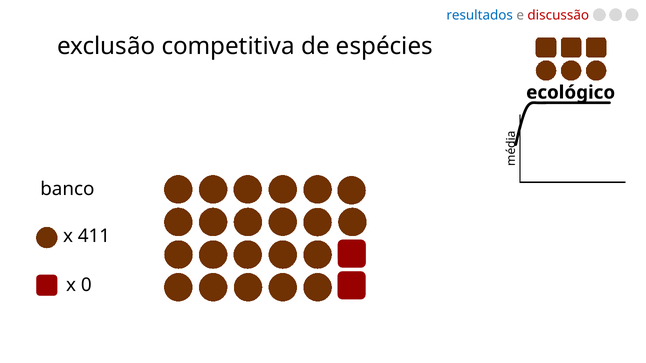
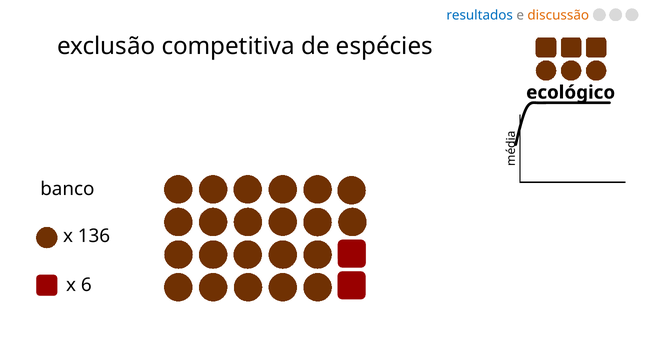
discussão colour: red -> orange (558, 15)
411: 411 -> 136 (94, 236)
0: 0 -> 6 (86, 285)
